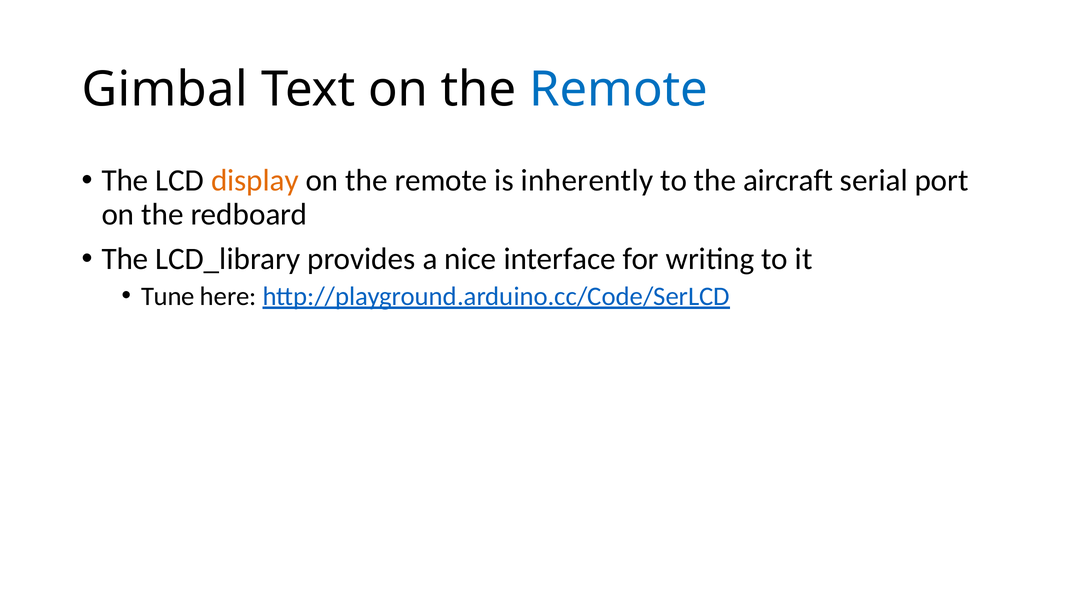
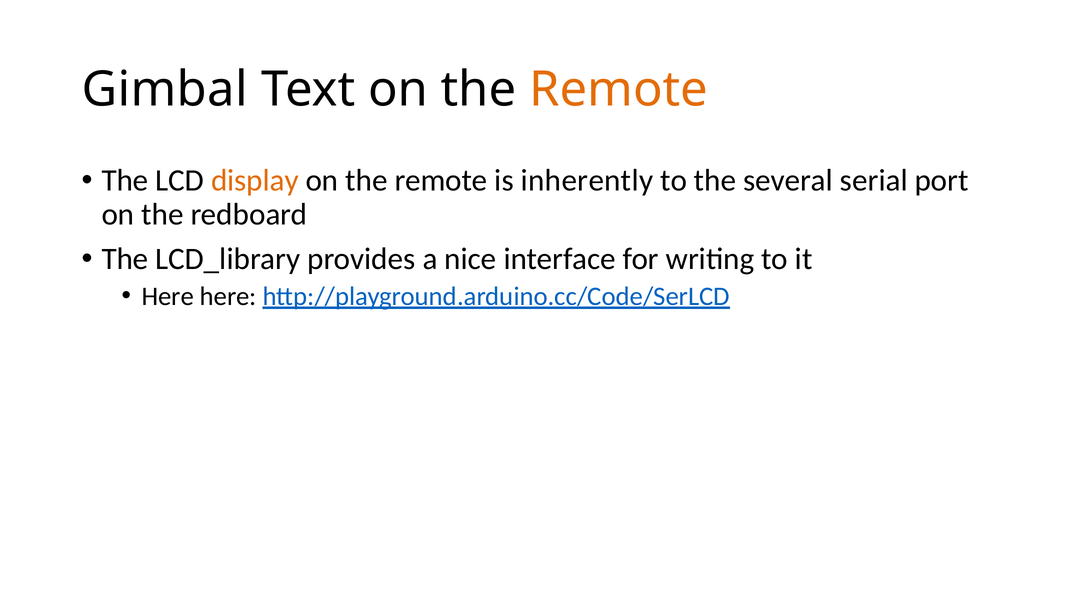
Remote colour: blue -> orange (619, 90)
aircraft: aircraft -> several (788, 181)
Tune: Tune -> Here (168, 296)
